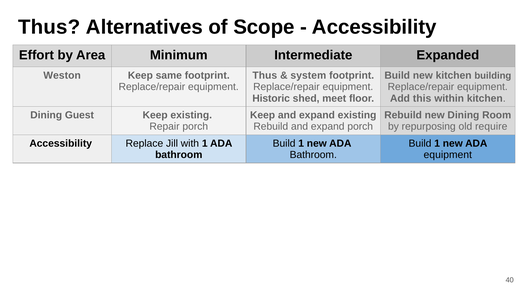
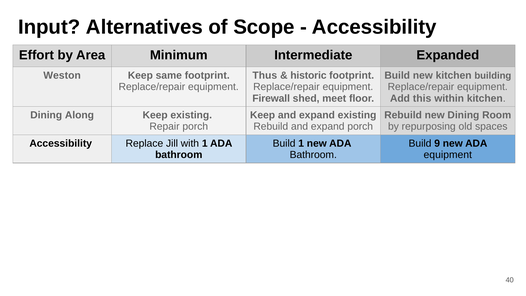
Thus: Thus -> Input (49, 27)
system: system -> historic (308, 75)
Historic: Historic -> Firewall (271, 98)
Guest: Guest -> Along (79, 115)
require: require -> spaces (491, 127)
1: 1 -> 9 (437, 143)
